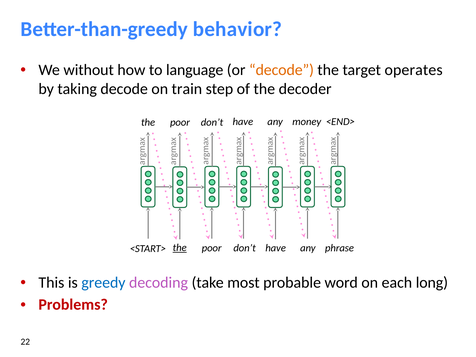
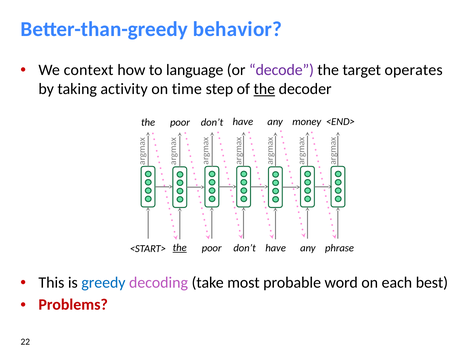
without: without -> context (89, 70)
decode colour: orange -> purple (281, 70)
taking decode: decode -> activity (124, 89)
train: train -> time (187, 89)
the underline: none -> present (264, 89)
long: long -> best (432, 282)
